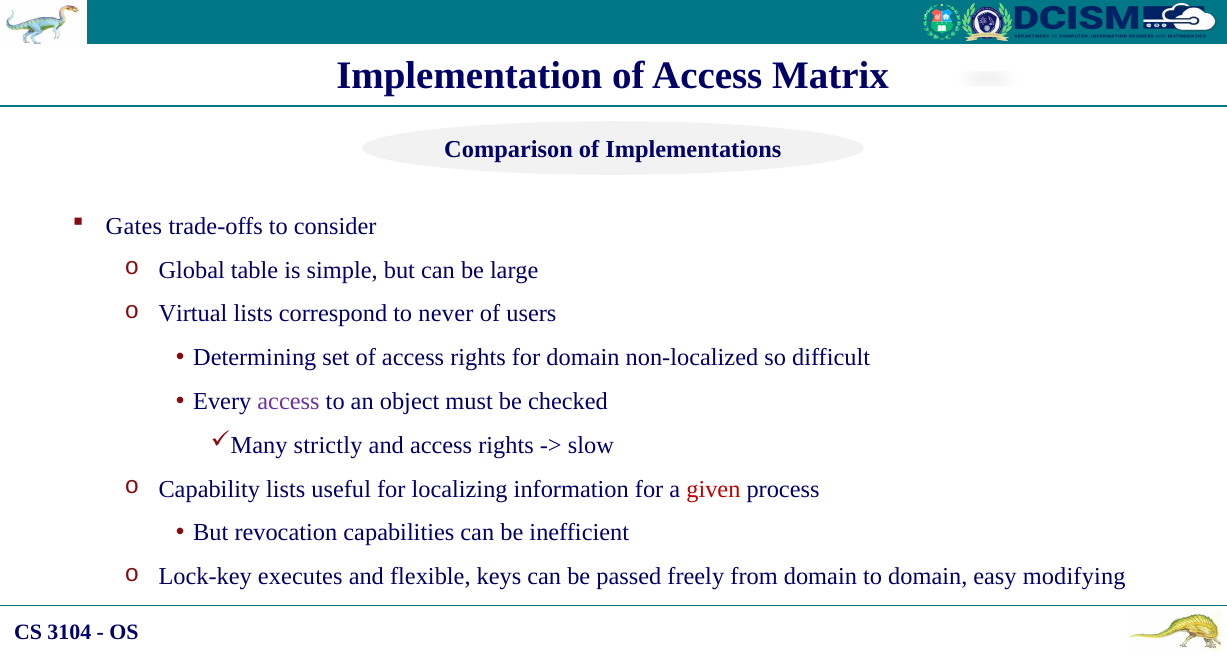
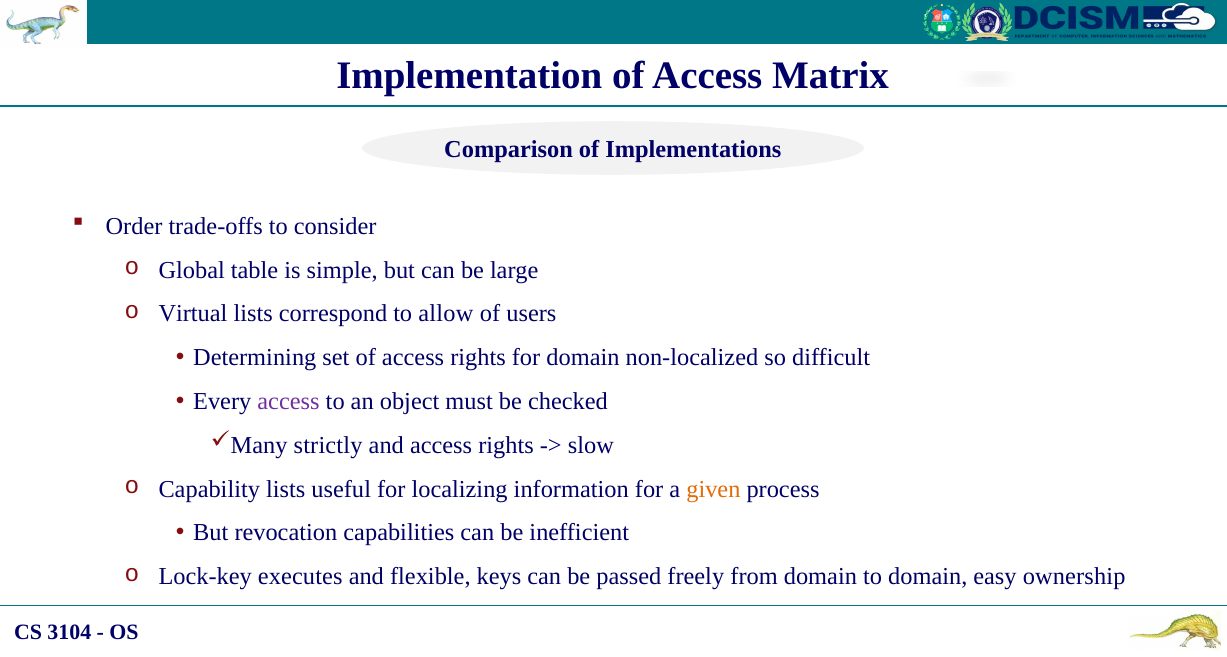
Gates: Gates -> Order (134, 226)
never: never -> allow (446, 314)
given colour: red -> orange (713, 489)
modifying: modifying -> ownership (1074, 577)
